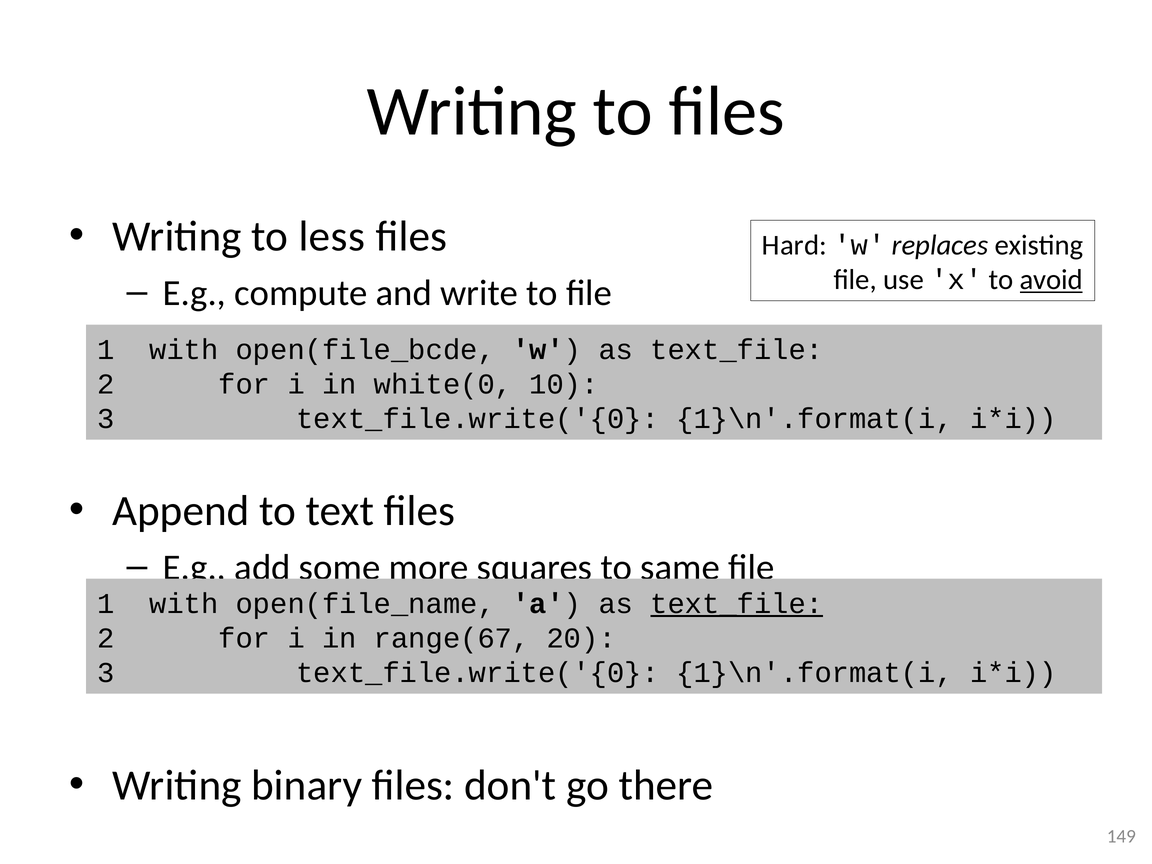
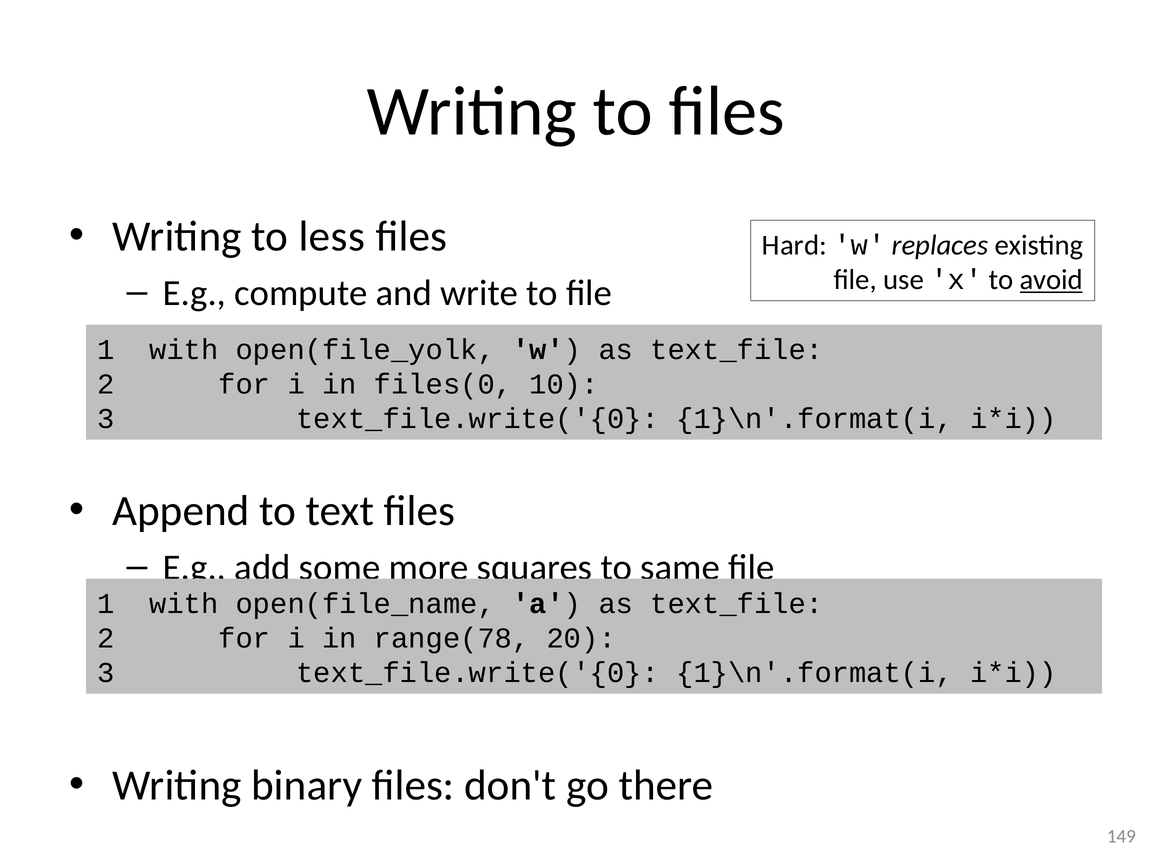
open(file_bcde: open(file_bcde -> open(file_yolk (365, 350)
white(0: white(0 -> files(0 (443, 384)
text_file underline: present -> none (737, 604)
range(67: range(67 -> range(78 (452, 638)
